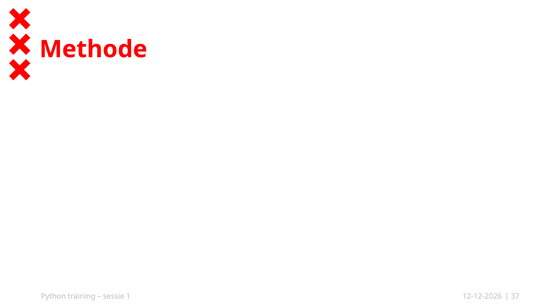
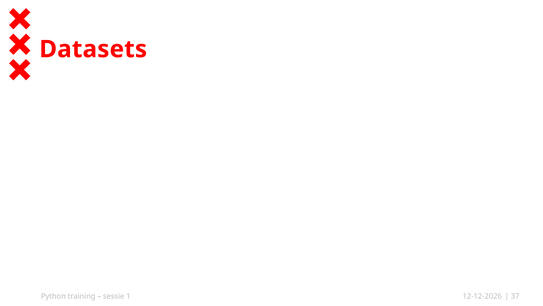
Methode: Methode -> Datasets (93, 49)
